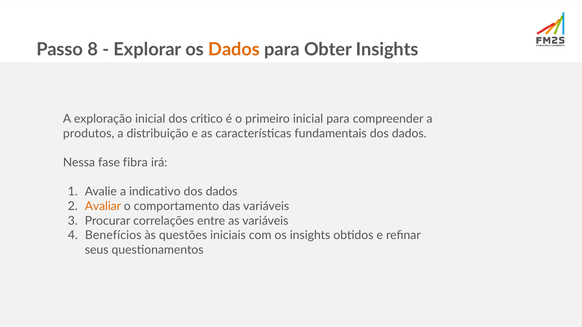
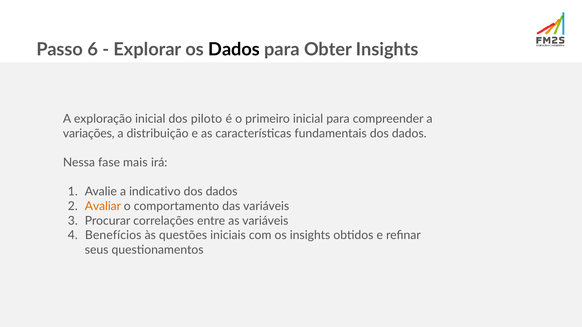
8: 8 -> 6 (93, 50)
Dados colour: orange -> black (234, 50)
critico: critico -> piloto (206, 119)
produtos: produtos -> variações (89, 134)
fibra: fibra -> mais (135, 163)
